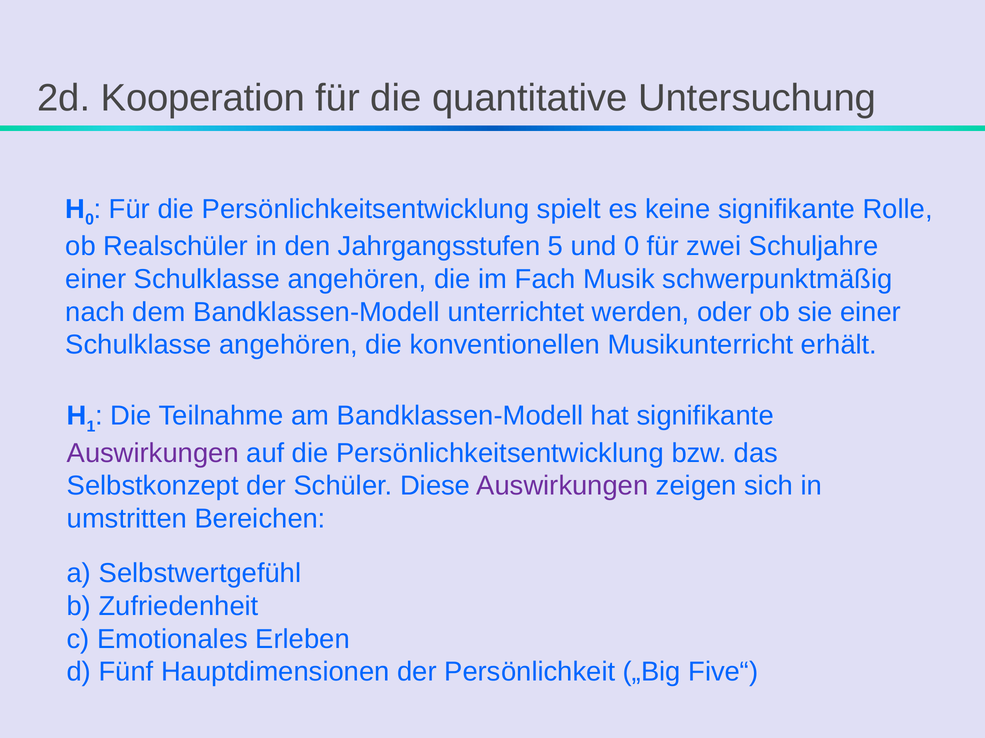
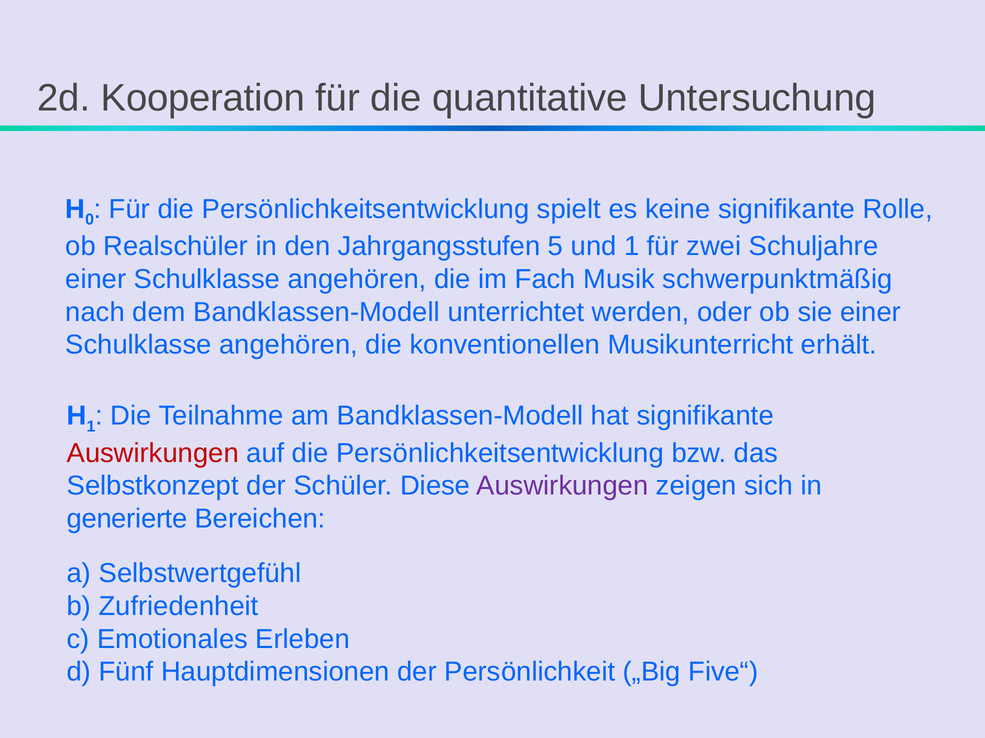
und 0: 0 -> 1 (632, 247)
Auswirkungen colour: purple -> red (153, 454)
umstritten: umstritten -> generierte (127, 519)
